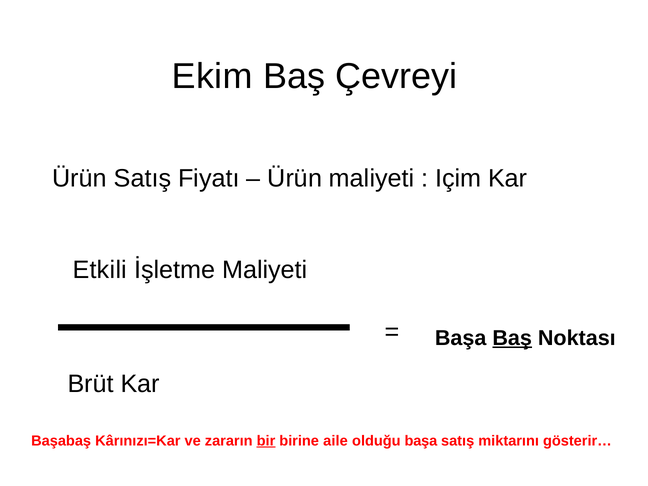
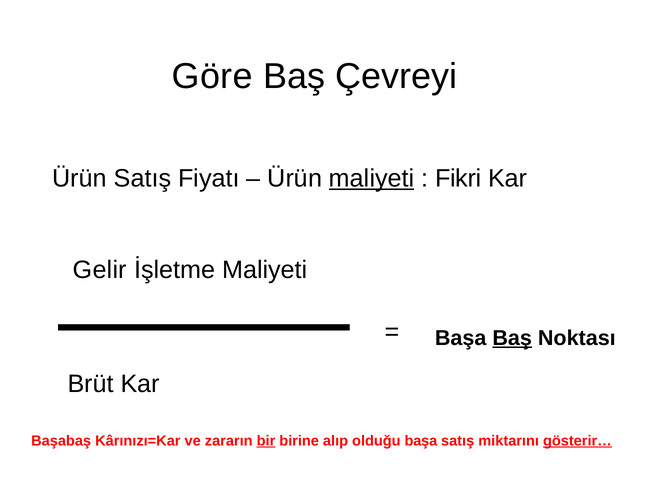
Ekim: Ekim -> Göre (212, 76)
maliyeti underline: none -> present (372, 178)
Içim: Içim -> Fikri (458, 178)
Etkili: Etkili -> Gelir (100, 270)
aile: aile -> alıp (336, 441)
gösterir… underline: none -> present (577, 441)
